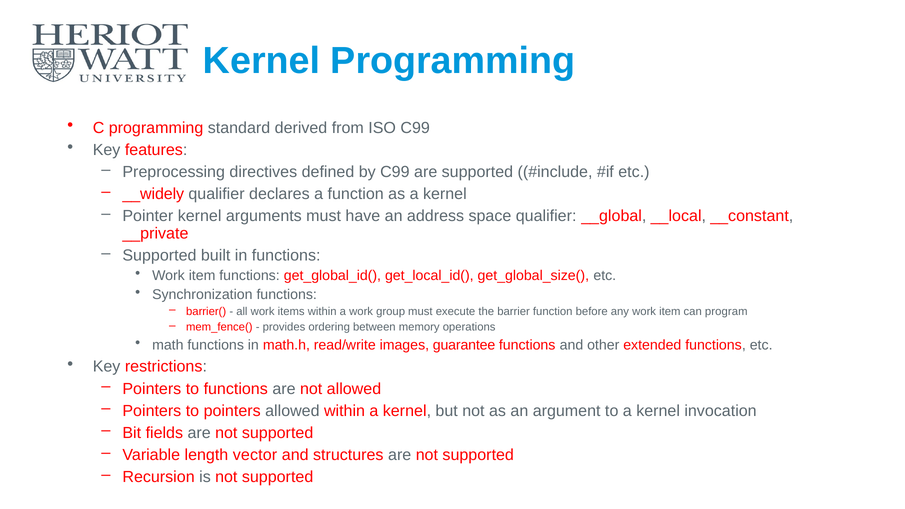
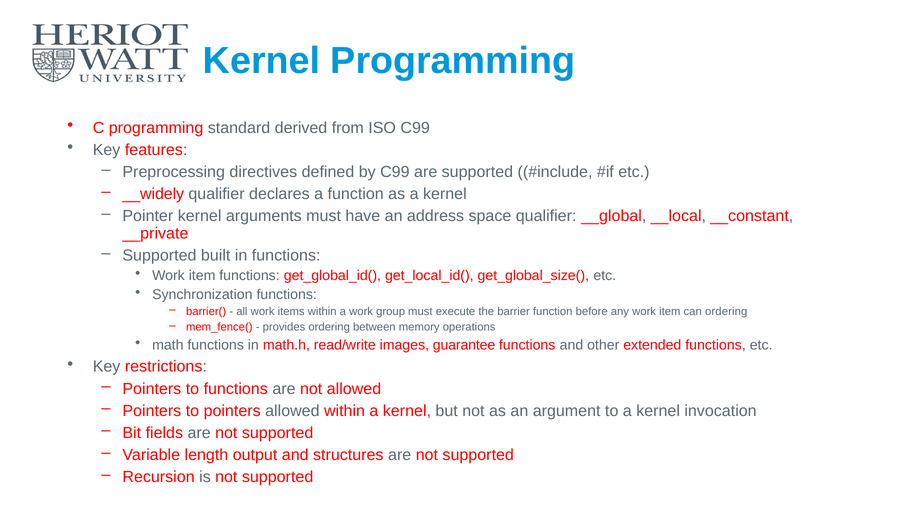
can program: program -> ordering (726, 312)
vector: vector -> output (255, 455)
